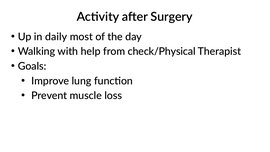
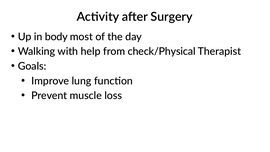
daily: daily -> body (56, 37)
